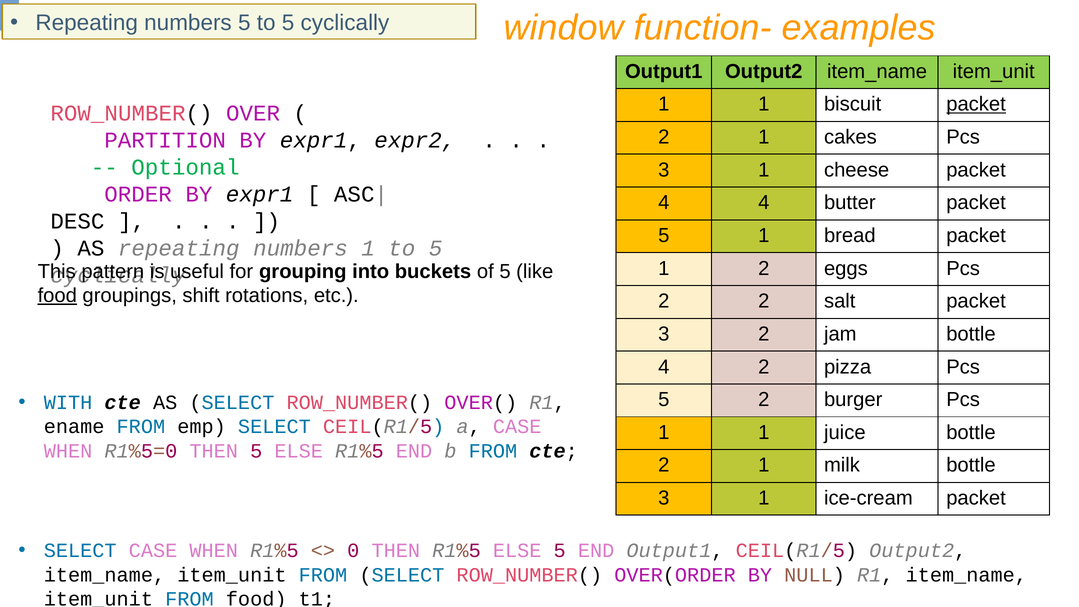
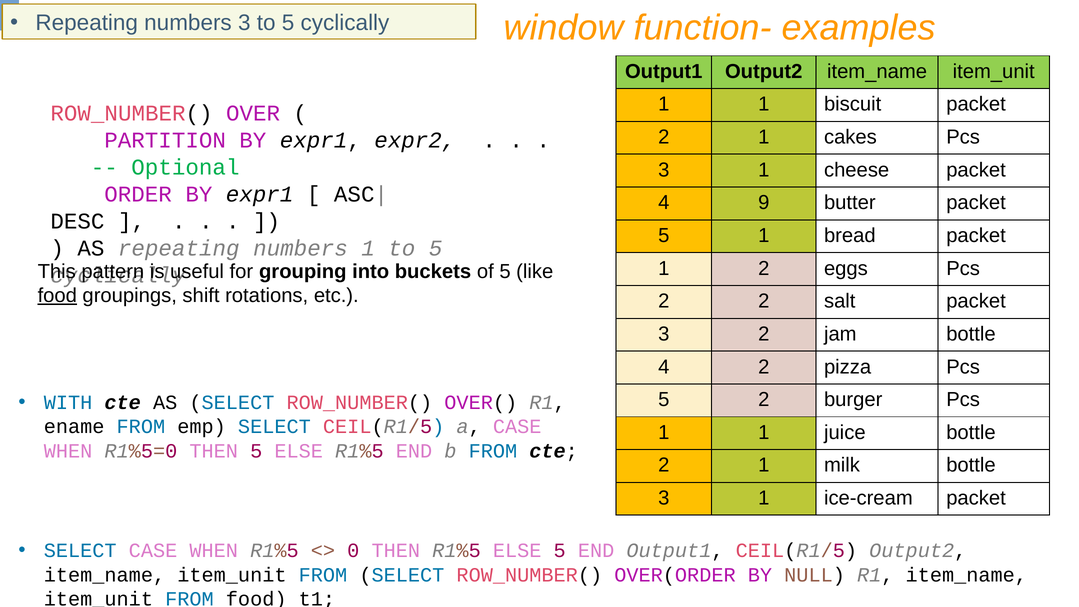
numbers 5: 5 -> 3 (244, 23)
packet underline: present -> none (976, 104)
4 4: 4 -> 9 (764, 203)
